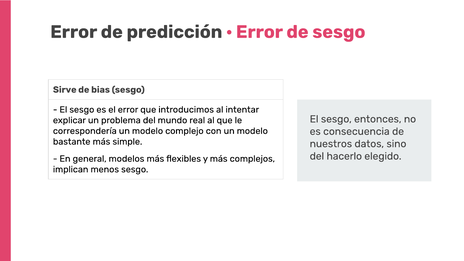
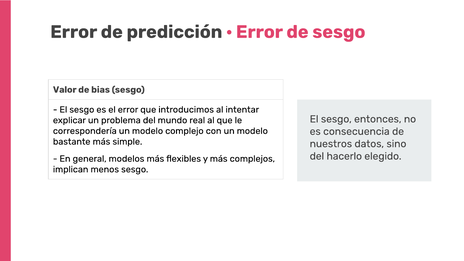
Sirve: Sirve -> Valor (65, 90)
